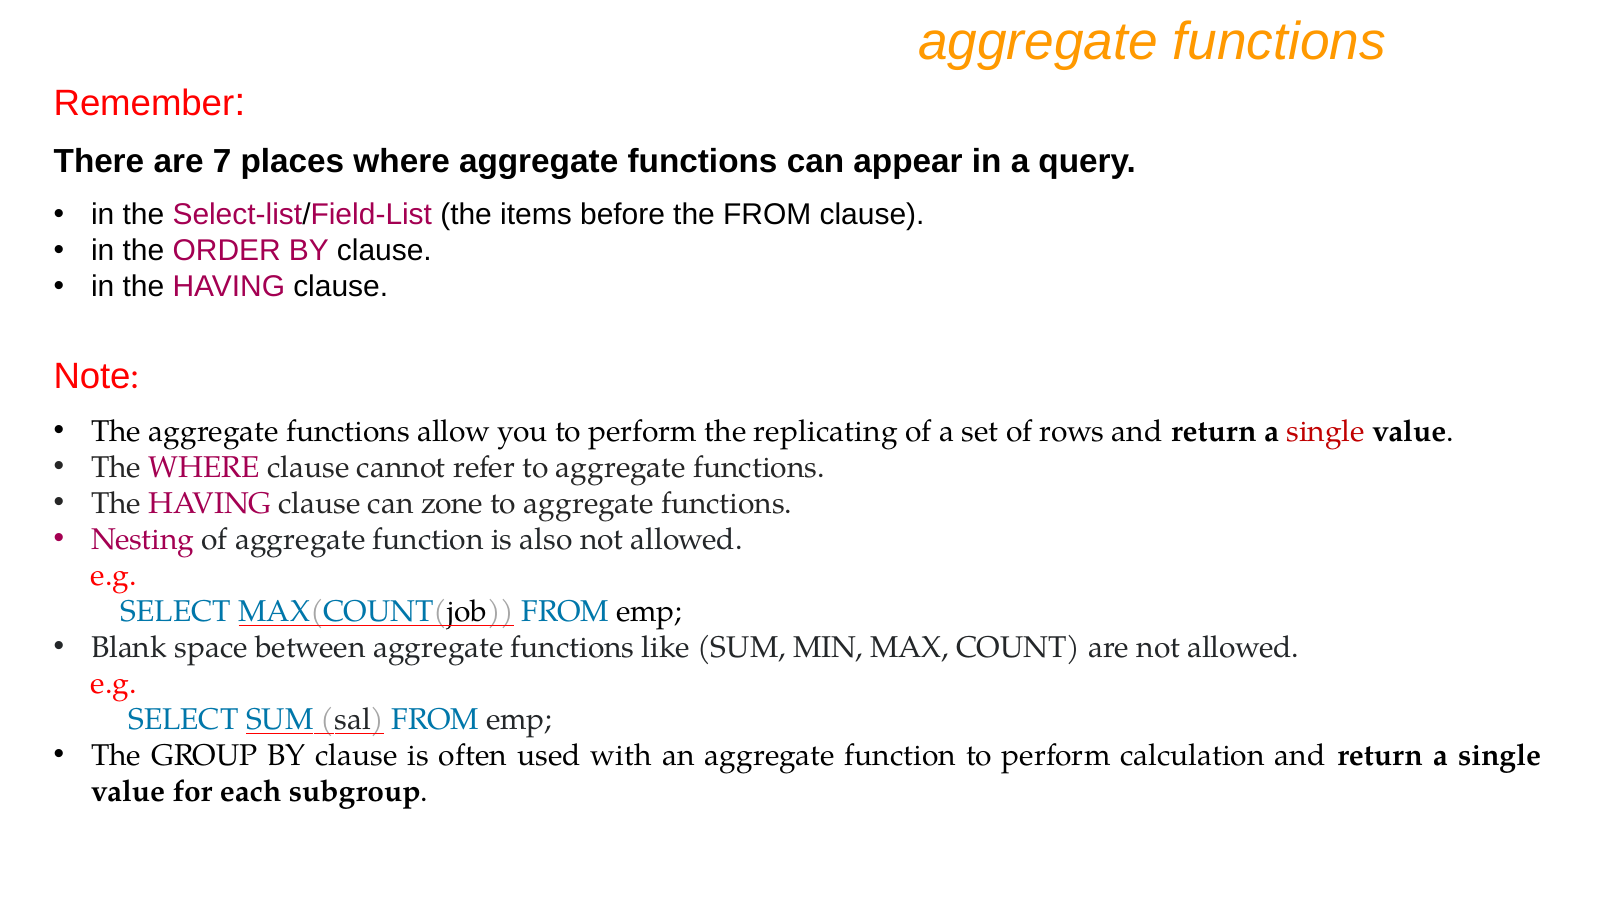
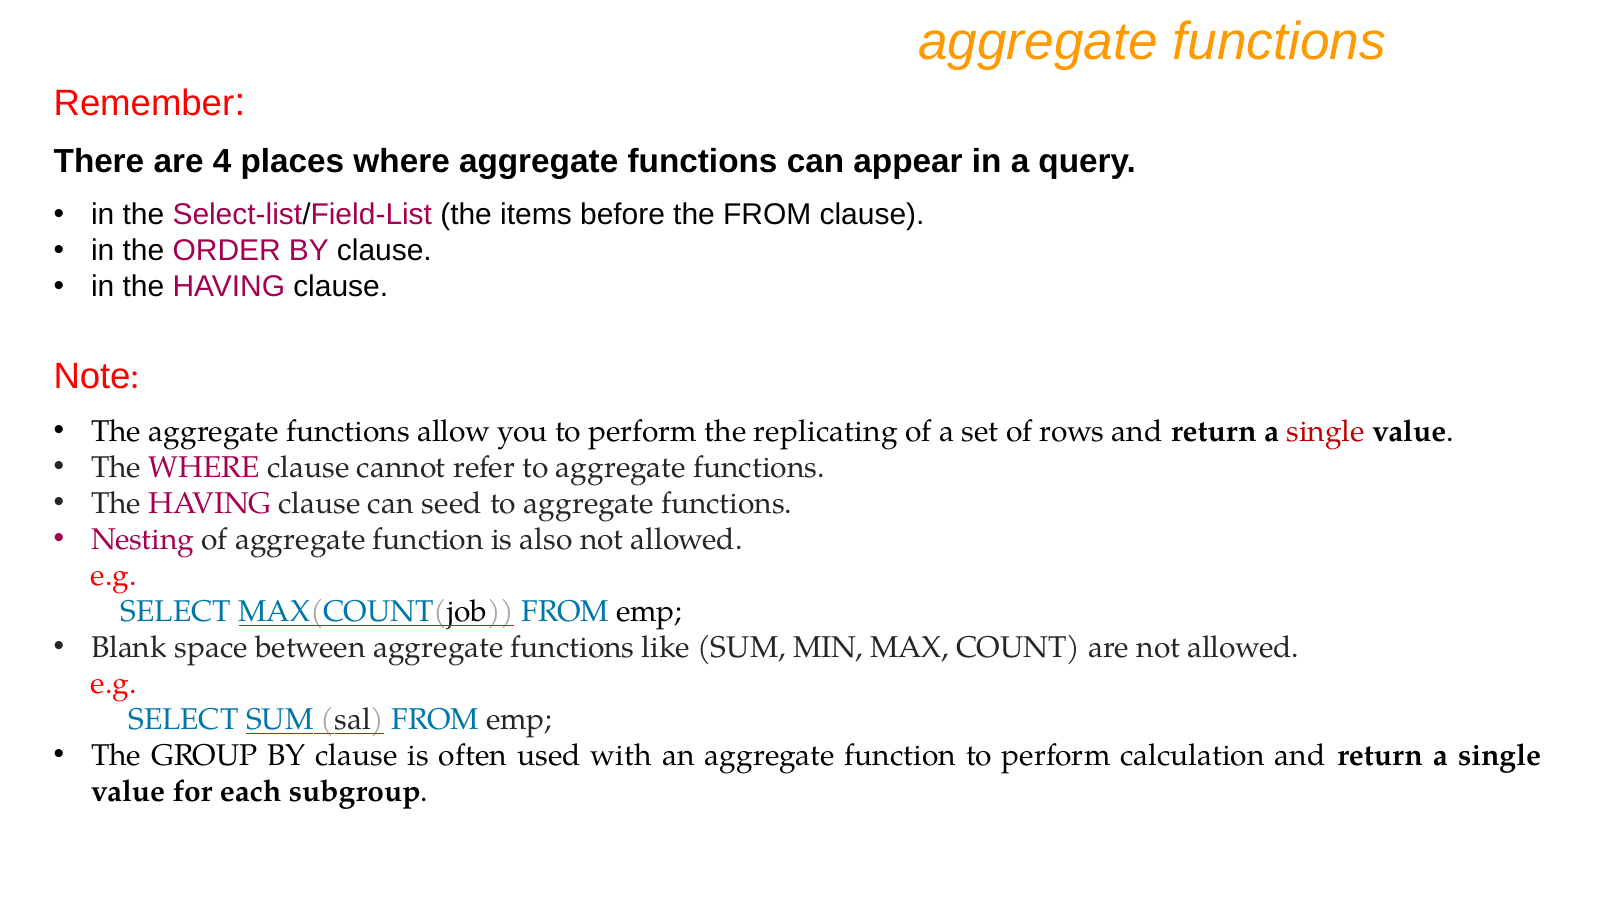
7: 7 -> 4 (222, 161)
zone: zone -> seed (452, 503)
